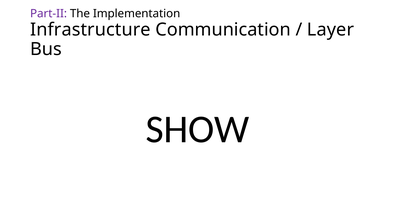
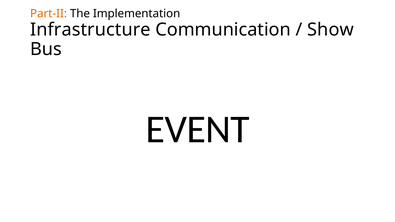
Part-II colour: purple -> orange (49, 14)
Layer: Layer -> Show (330, 30)
SHOW: SHOW -> EVENT (198, 129)
